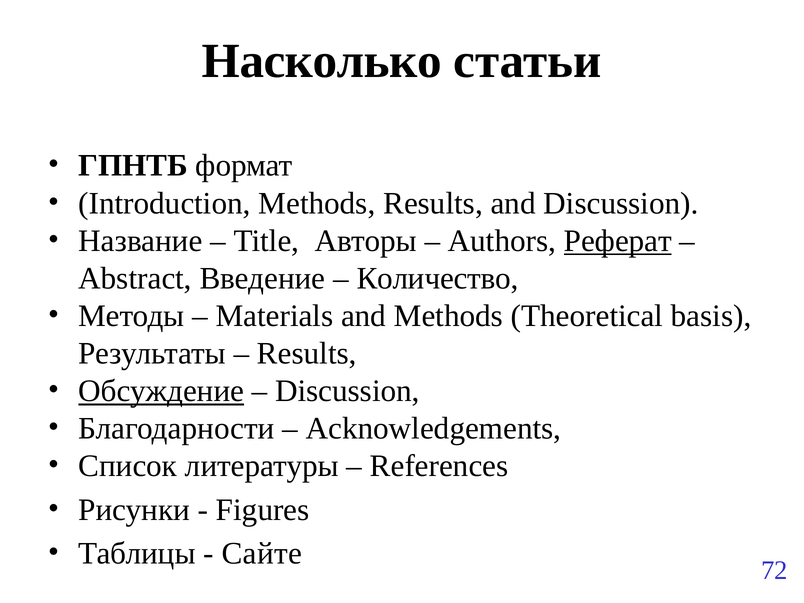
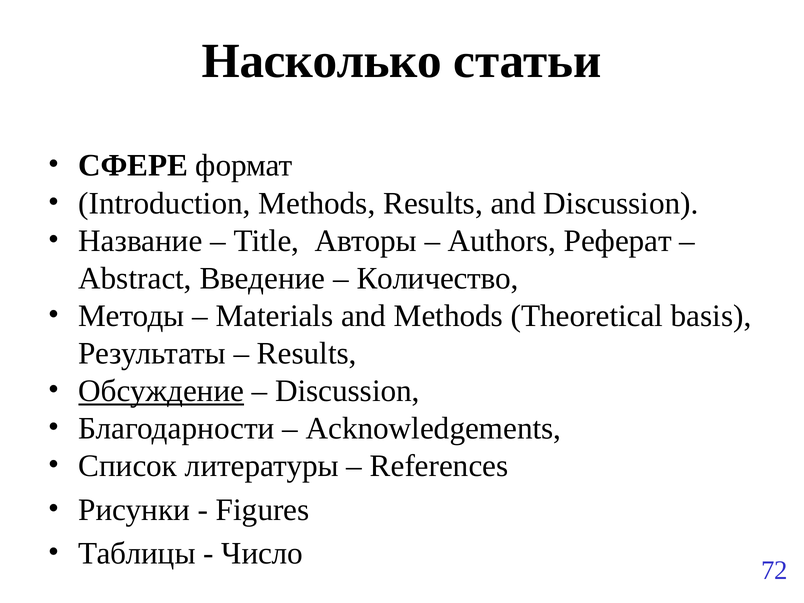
ГПНТБ: ГПНТБ -> СФЕРЕ (133, 166)
Реферат underline: present -> none (618, 241)
Сайте: Сайте -> Число (262, 554)
